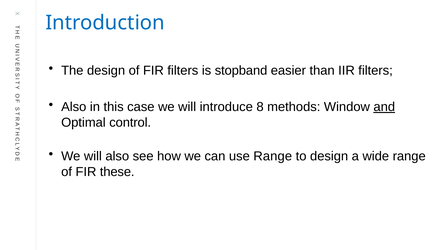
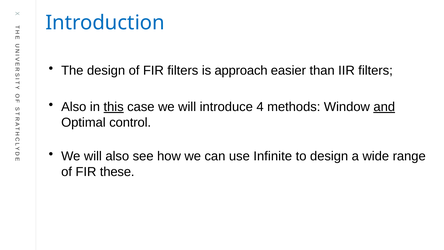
stopband: stopband -> approach (241, 71)
this underline: none -> present (114, 107)
8: 8 -> 4 (260, 107)
use Range: Range -> Infinite (273, 156)
